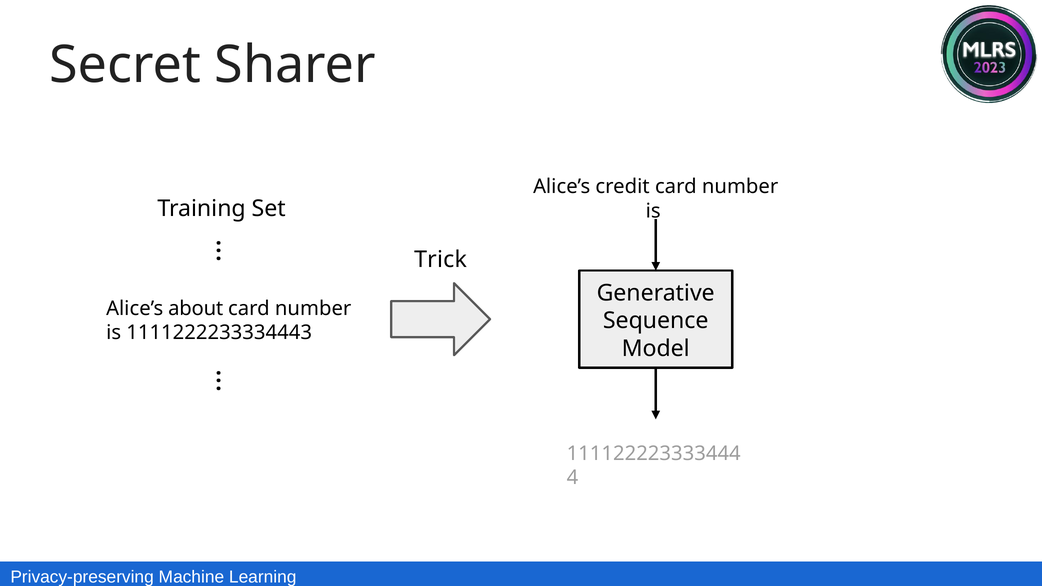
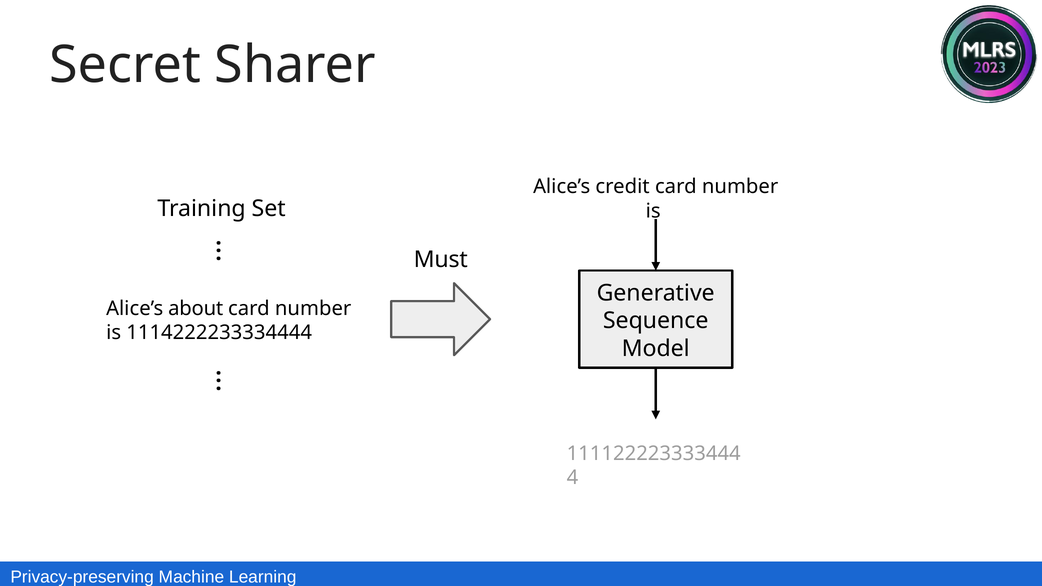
Trick: Trick -> Must (441, 260)
1111222233334443: 1111222233334443 -> 1114222233334444 (219, 333)
